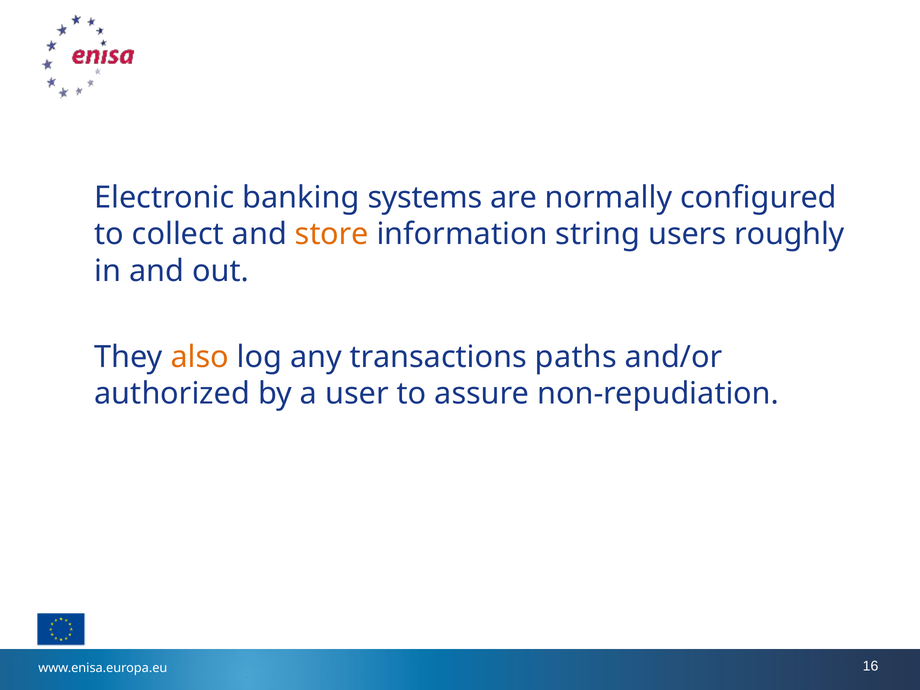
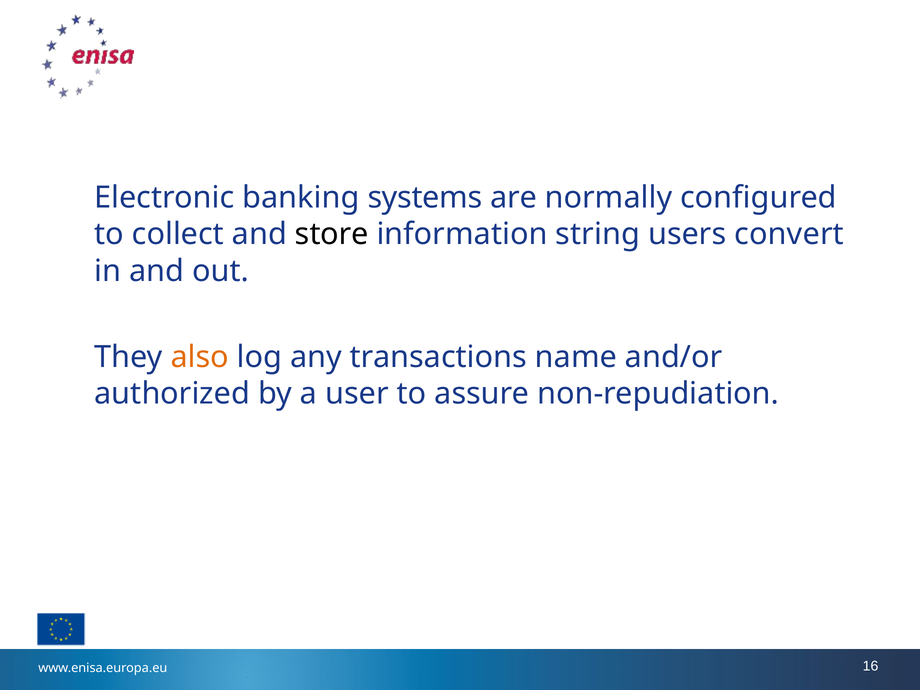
store colour: orange -> black (332, 234)
roughly: roughly -> convert (789, 234)
paths: paths -> name (576, 357)
